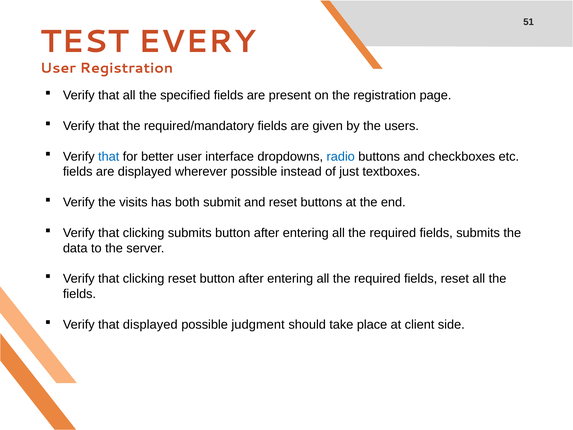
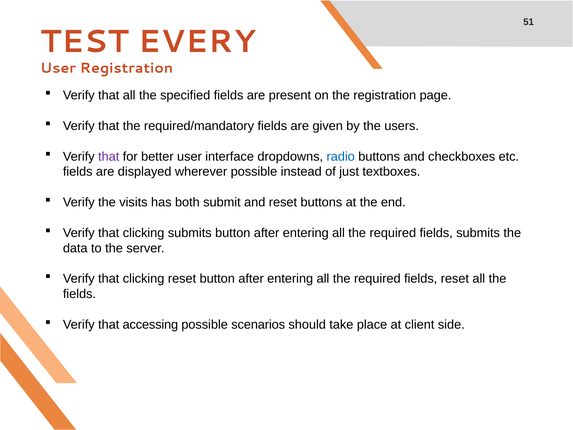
that colour: blue -> purple (109, 156)
that displayed: displayed -> accessing (150, 324)
judgment: judgment -> scenarios (258, 324)
